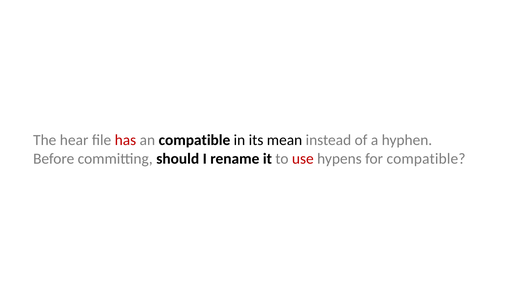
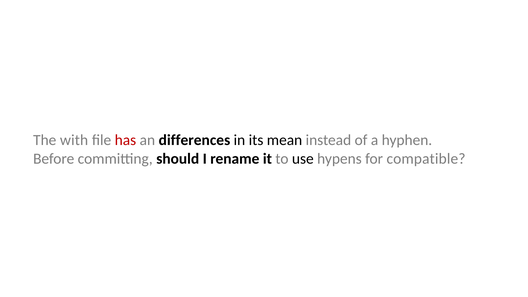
hear: hear -> with (74, 140)
an compatible: compatible -> differences (194, 140)
use colour: red -> black (303, 159)
